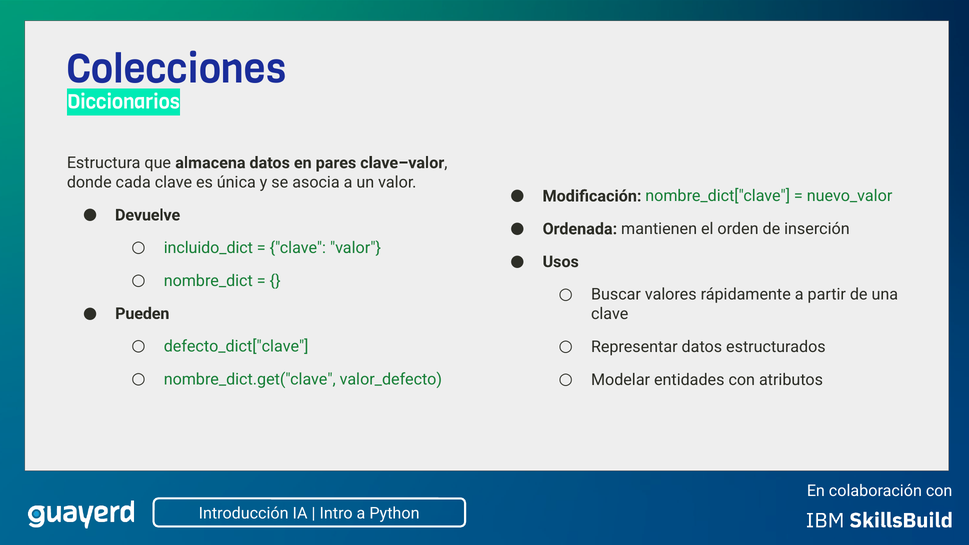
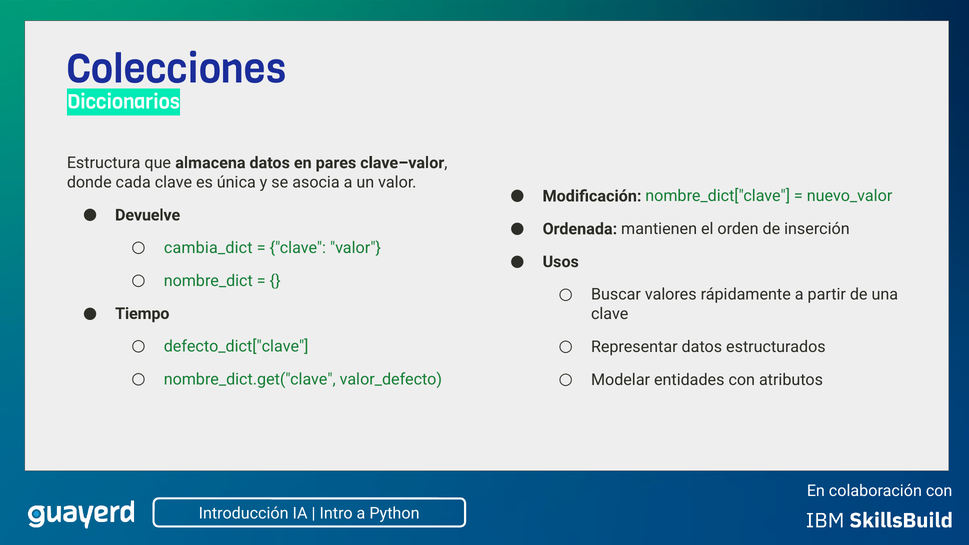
incluido_dict: incluido_dict -> cambia_dict (208, 248)
Pueden: Pueden -> Tiempo (142, 314)
